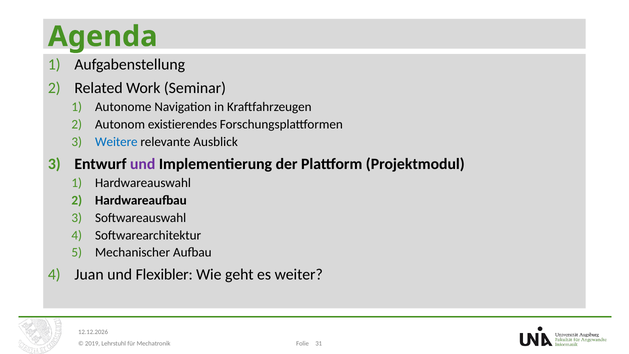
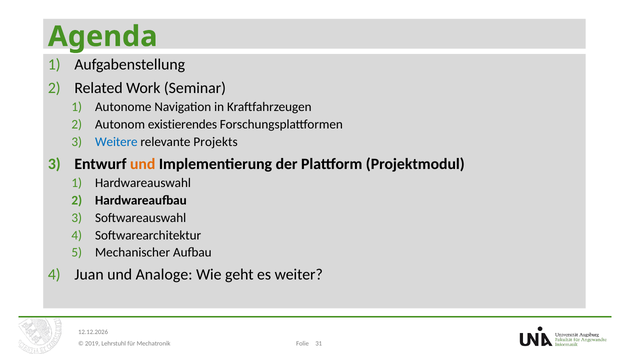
Ausblick: Ausblick -> Projekts (216, 142)
und colour: purple -> orange (143, 164)
Flexibler: Flexibler -> Analoge (164, 275)
